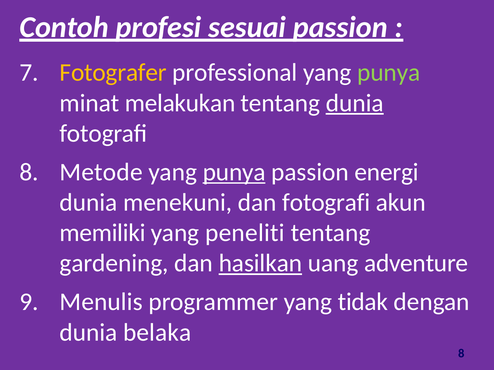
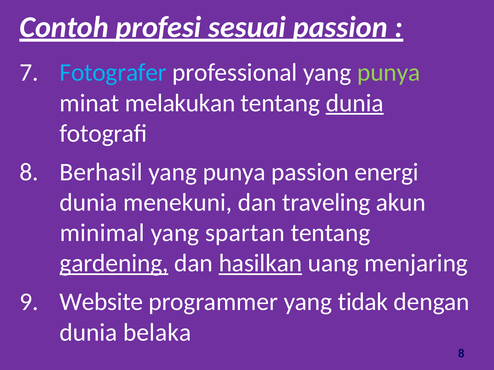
Fotografer colour: yellow -> light blue (113, 73)
Metode: Metode -> Berhasil (101, 172)
punya underline: present -> none (234, 172)
dan fotografi: fotografi -> traveling (326, 203)
memiliki: memiliki -> minimal (102, 233)
peneliti: peneliti -> spartan (245, 233)
gardening underline: none -> present (114, 264)
adventure: adventure -> menjaring (416, 264)
Menulis: Menulis -> Website (101, 302)
